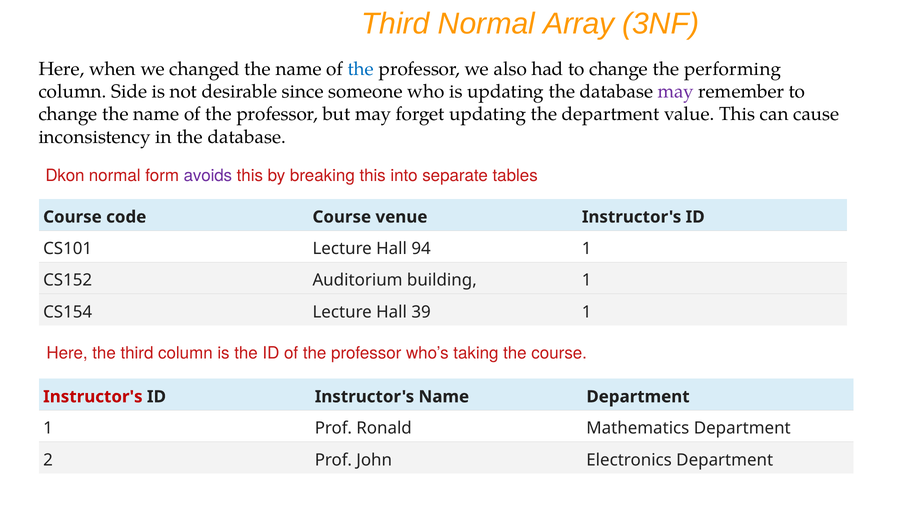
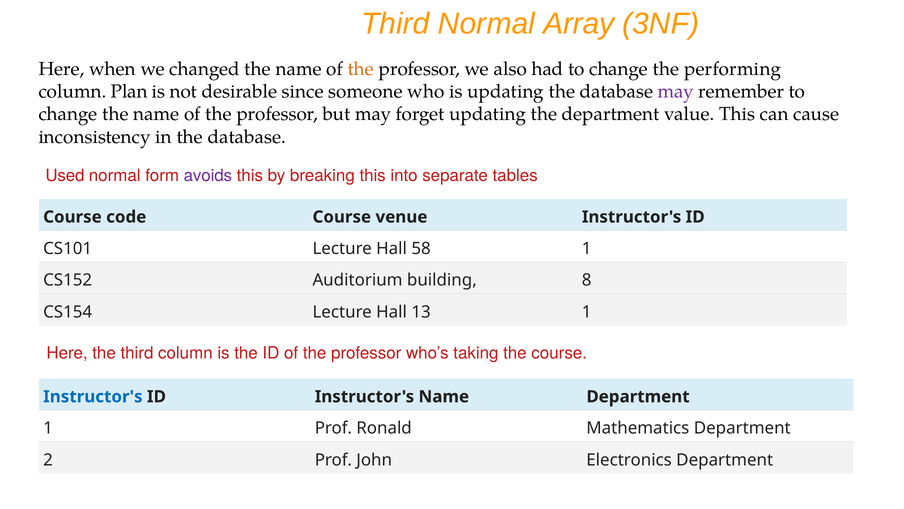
the colour: blue -> orange (361, 69)
Side: Side -> Plan (129, 92)
Dkon: Dkon -> Used (65, 175)
94: 94 -> 58 (421, 248)
building 1: 1 -> 8 (587, 280)
39: 39 -> 13 (421, 312)
Instructor's colour: red -> blue (93, 396)
